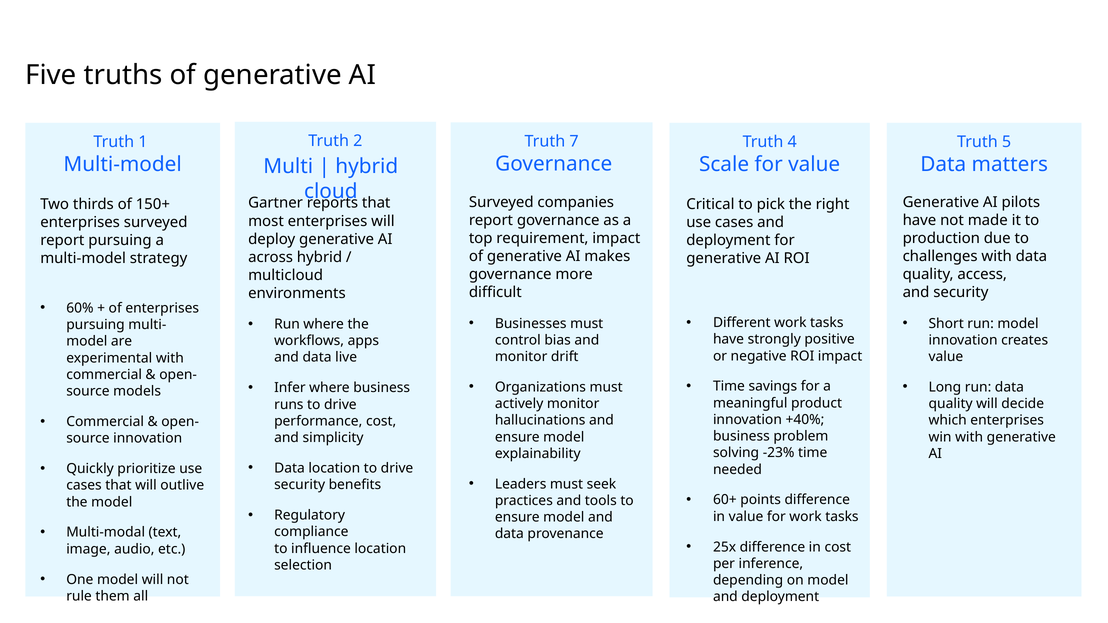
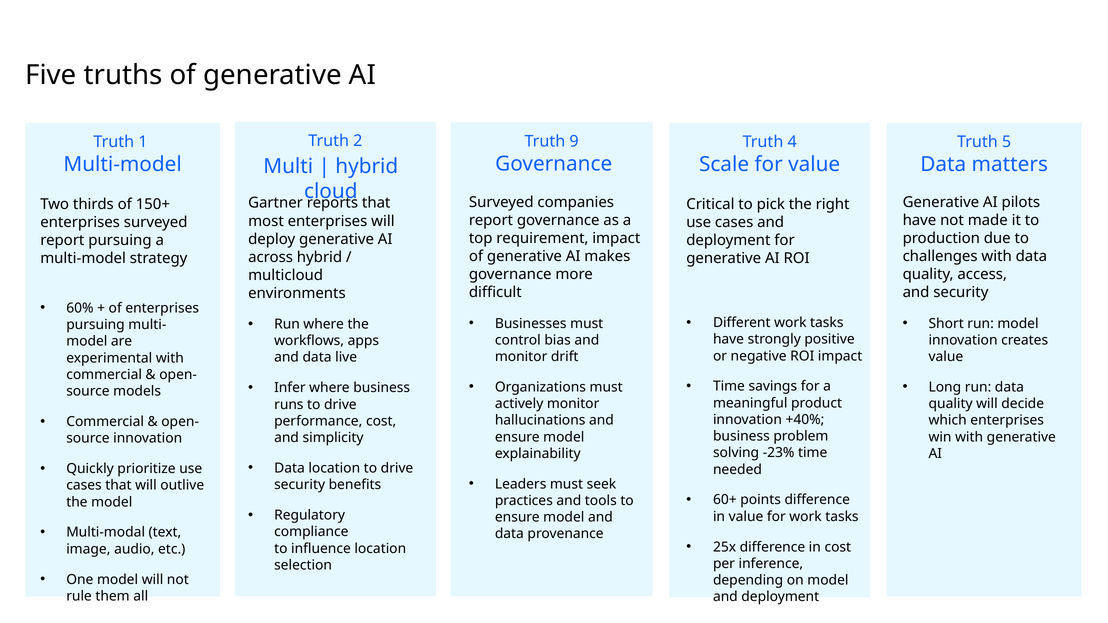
7: 7 -> 9 (574, 141)
